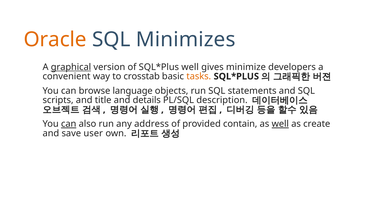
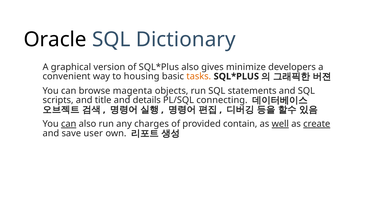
Oracle colour: orange -> black (55, 40)
Minimizes: Minimizes -> Dictionary (186, 40)
graphical underline: present -> none (71, 67)
well: well -> also (190, 67)
crosstab: crosstab -> housing (142, 77)
language: language -> magenta (133, 91)
description: description -> connecting (222, 100)
address: address -> charges (152, 124)
create underline: none -> present (317, 124)
